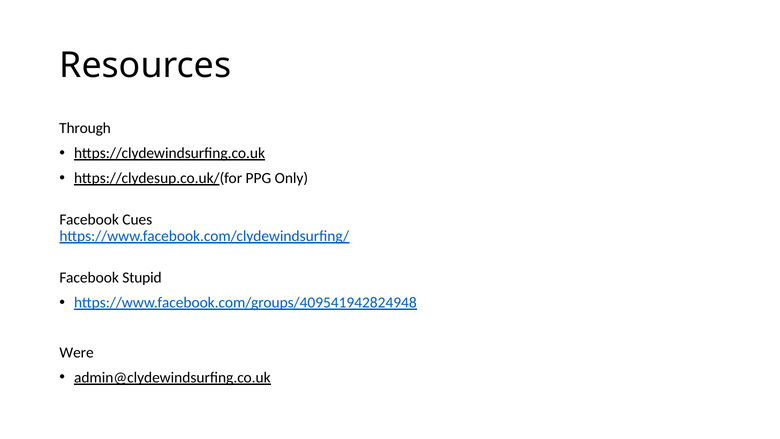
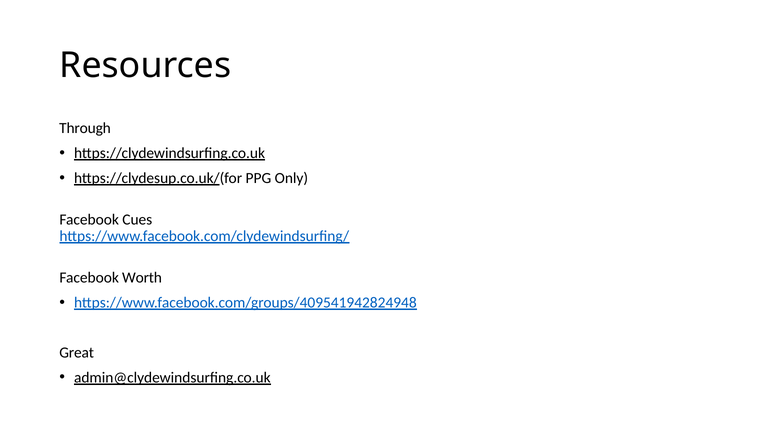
Stupid: Stupid -> Worth (142, 278)
Were: Were -> Great (77, 352)
